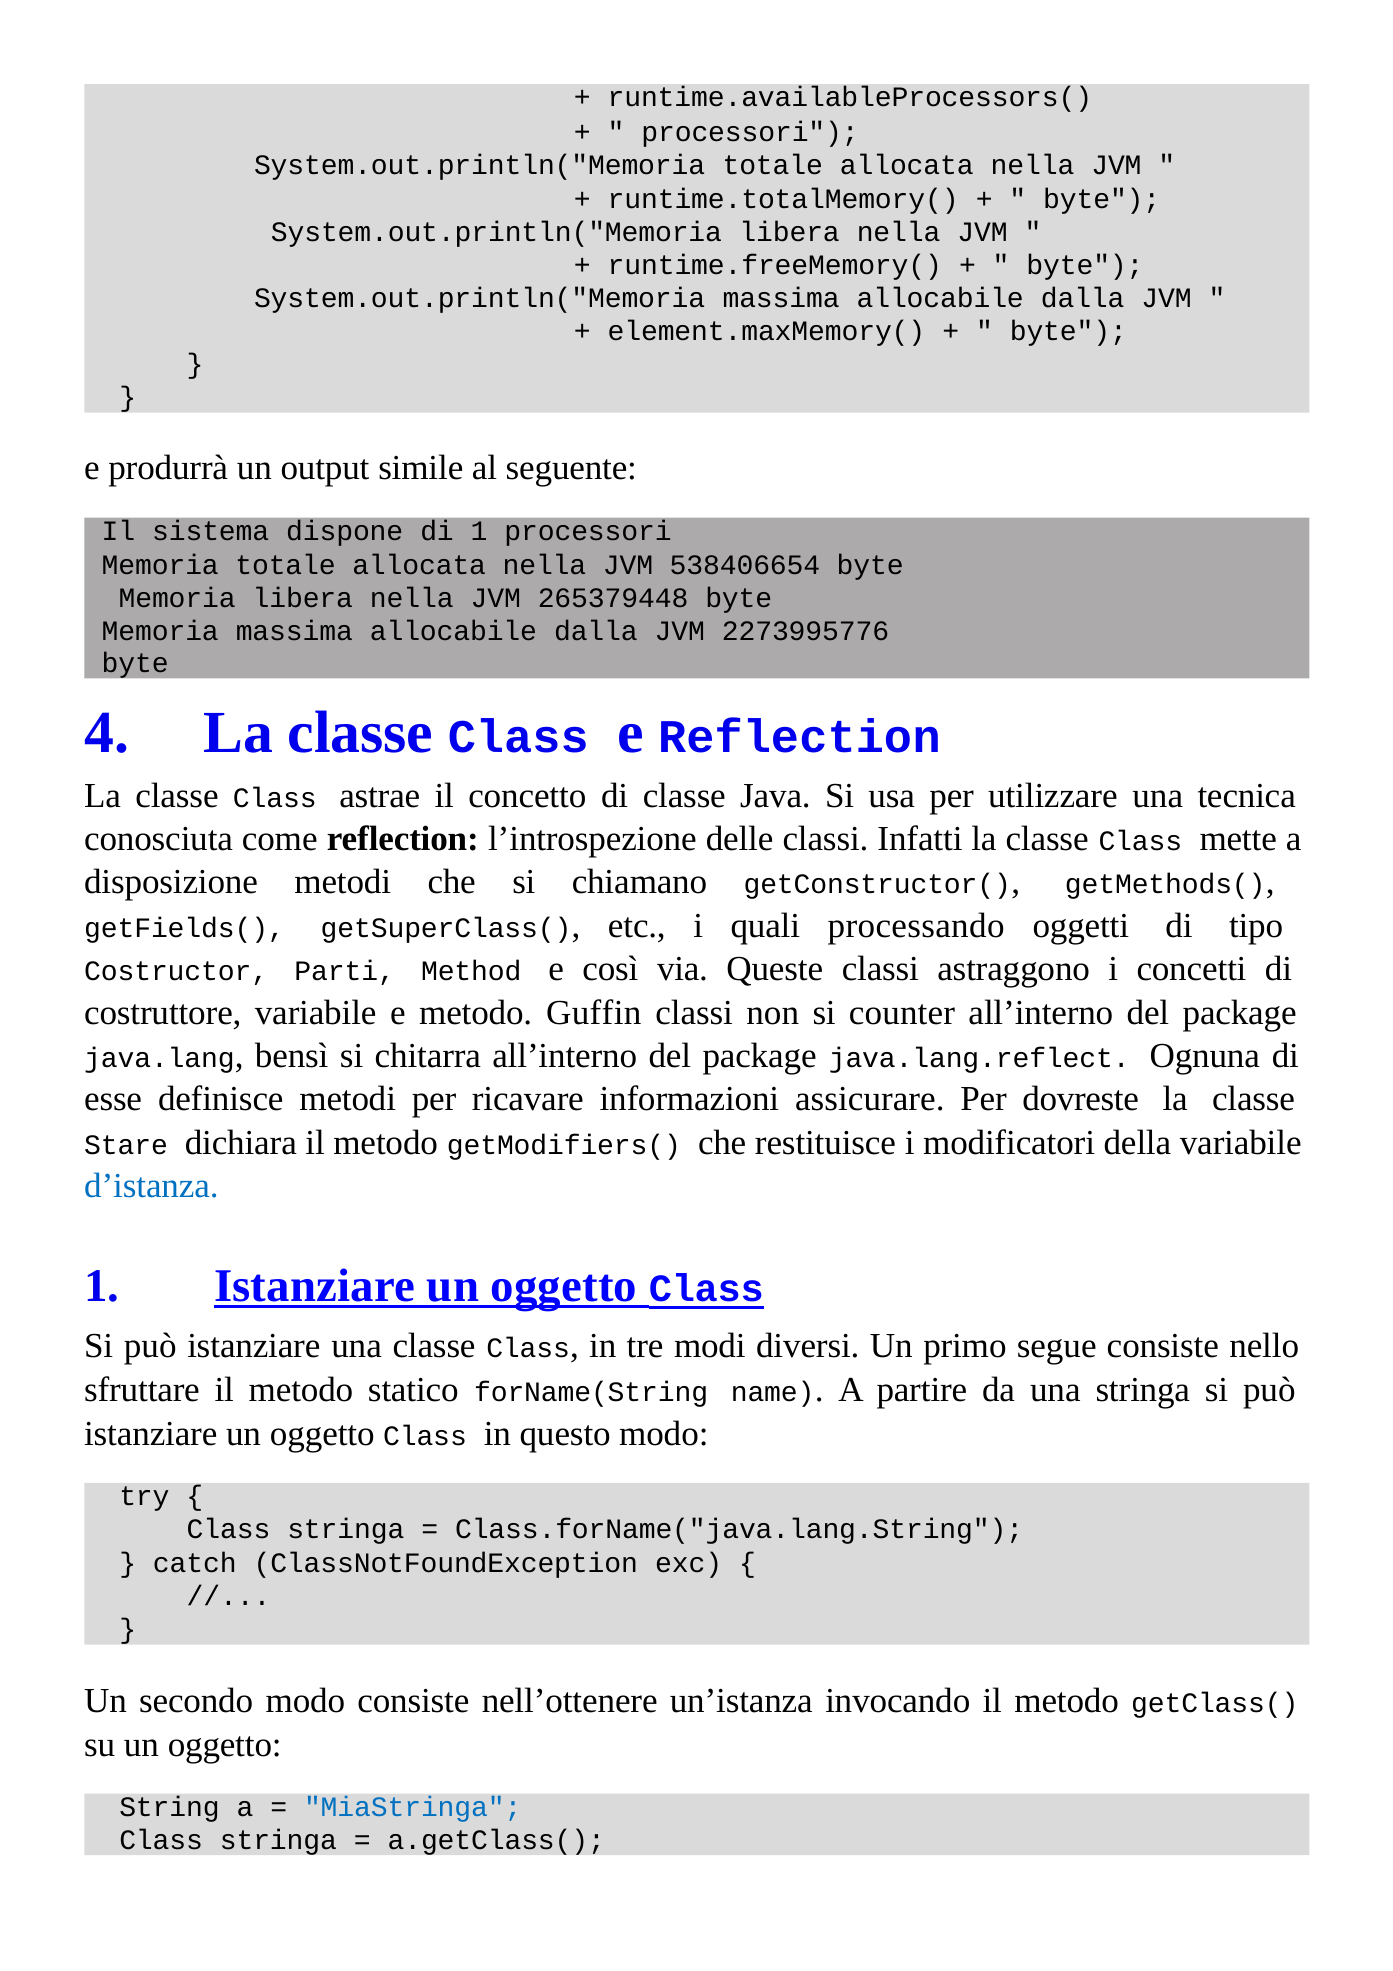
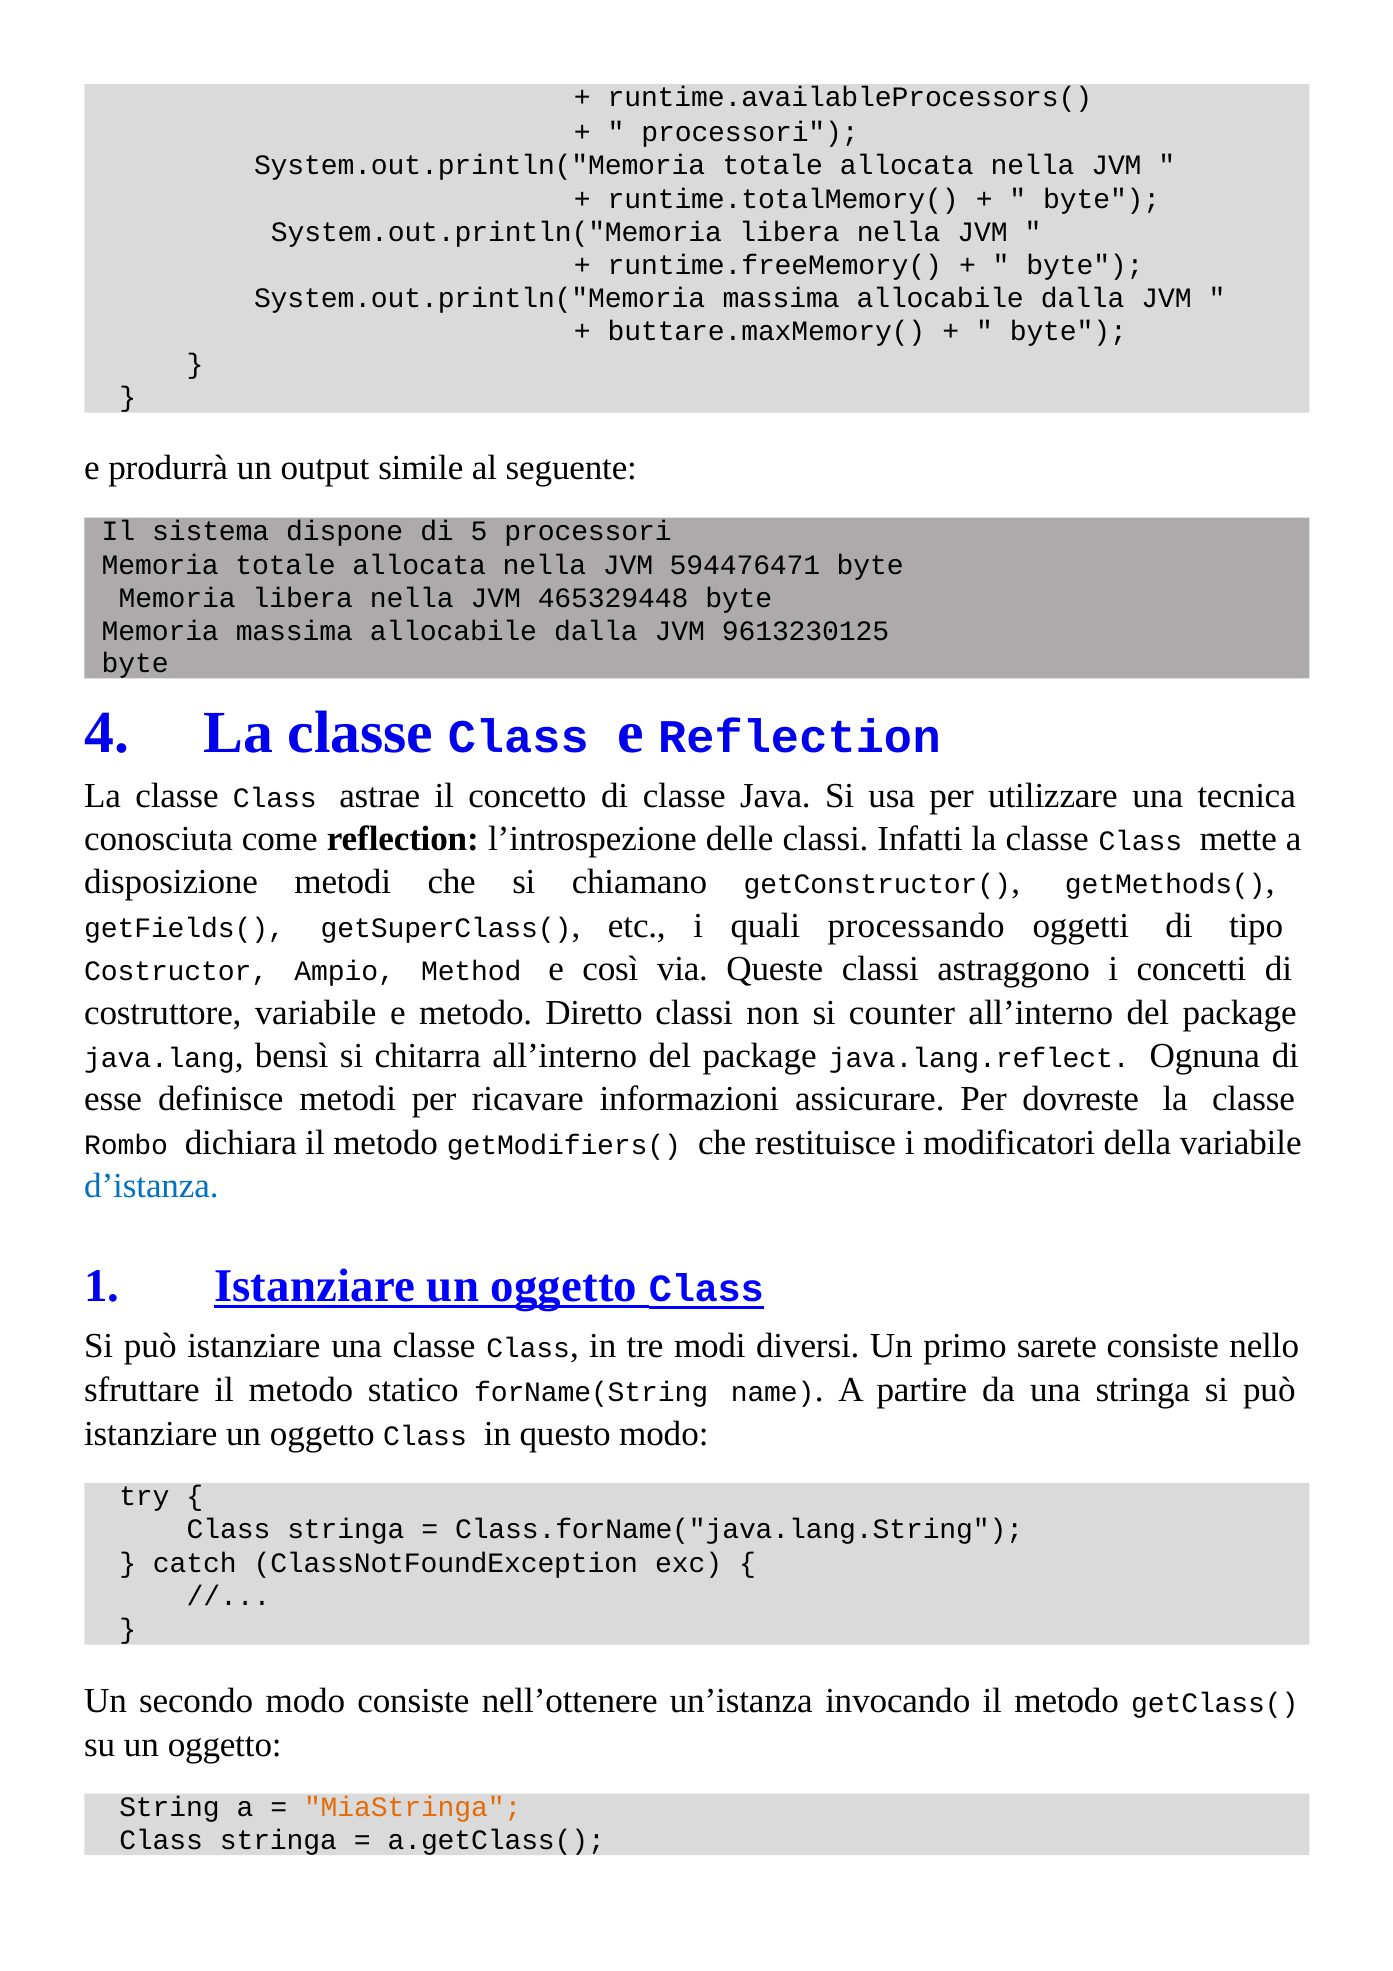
element.maxMemory(: element.maxMemory( -> buttare.maxMemory( (766, 331)
di 1: 1 -> 5 (479, 531)
538406654: 538406654 -> 594476471 (745, 566)
265379448: 265379448 -> 465329448 (613, 599)
2273995776: 2273995776 -> 9613230125 (806, 631)
Parti: Parti -> Ampio (345, 972)
Guffin: Guffin -> Diretto (594, 1013)
Stare: Stare -> Rombo (126, 1145)
segue: segue -> sarete (1057, 1346)
MiaStringa colour: blue -> orange (413, 1807)
